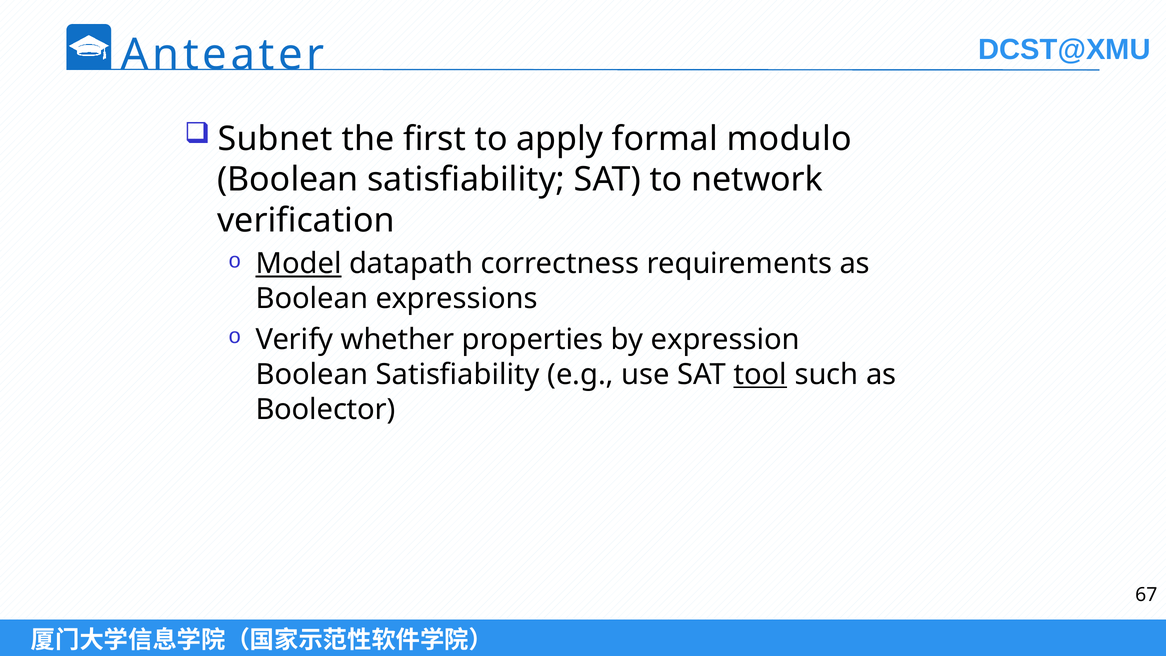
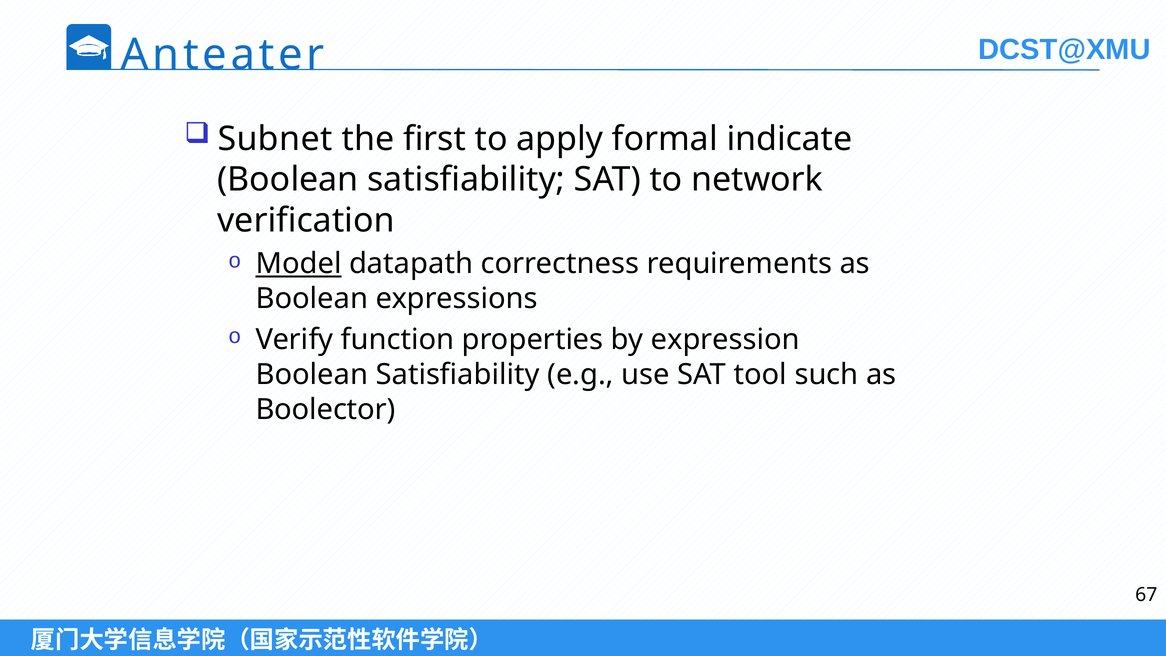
modulo: modulo -> indicate (789, 139)
whether: whether -> function (397, 340)
tool underline: present -> none (760, 375)
